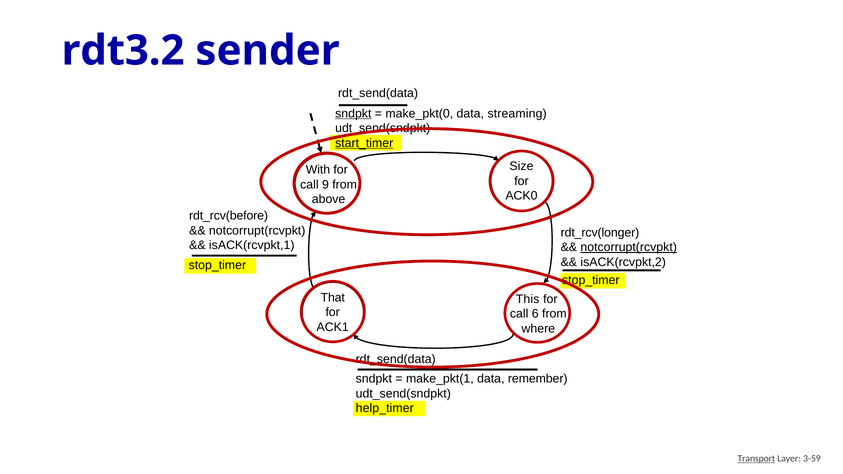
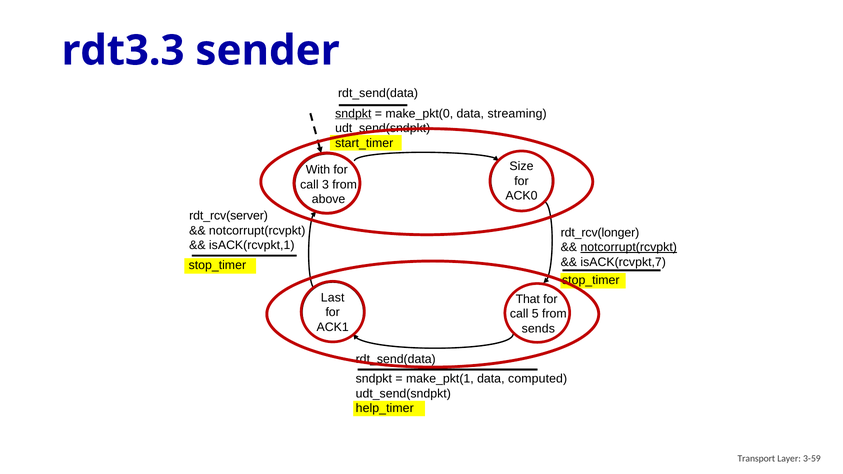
rdt3.2: rdt3.2 -> rdt3.3 (123, 51)
start_timer underline: present -> none (364, 143)
9: 9 -> 3 (325, 185)
rdt_rcv(before: rdt_rcv(before -> rdt_rcv(server (229, 216)
isACK(rcvpkt,2: isACK(rcvpkt,2 -> isACK(rcvpkt,7 (623, 262)
That: That -> Last (333, 298)
This: This -> That (528, 299)
6: 6 -> 5 (535, 314)
where: where -> sends (538, 329)
remember: remember -> computed (538, 379)
Transport underline: present -> none (756, 459)
